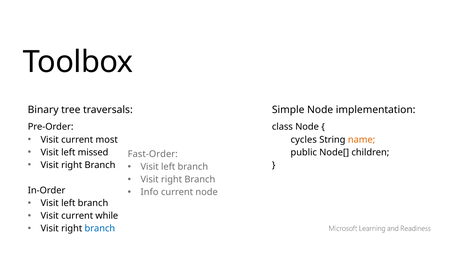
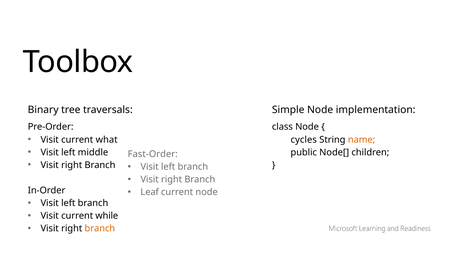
most: most -> what (107, 140)
missed: missed -> middle (93, 153)
Info: Info -> Leaf (150, 193)
branch colour: blue -> orange (100, 229)
